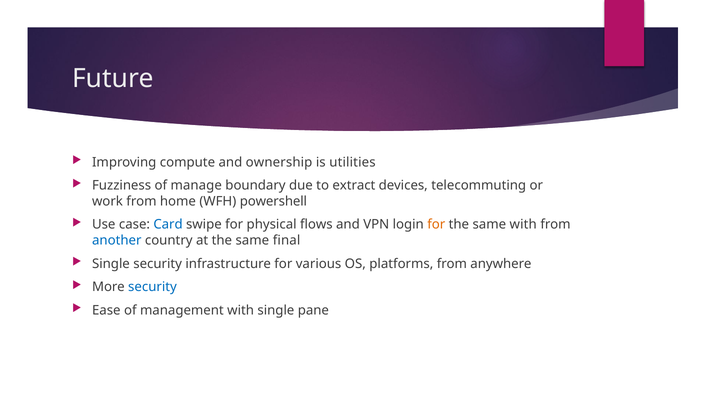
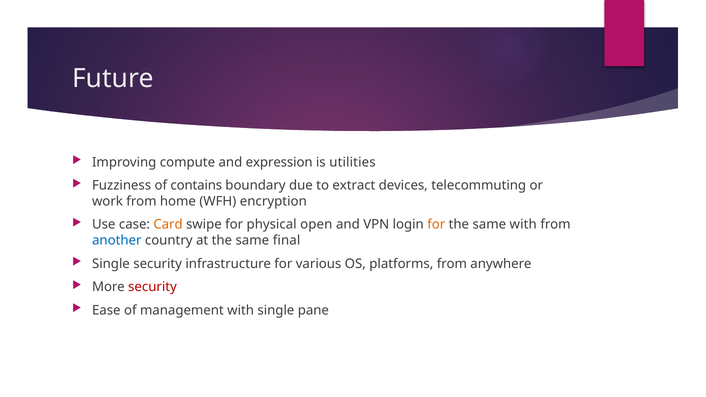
ownership: ownership -> expression (279, 162)
manage: manage -> contains (196, 186)
powershell: powershell -> encryption (273, 201)
Card colour: blue -> orange (168, 225)
flows: flows -> open (316, 225)
security colour: blue -> red (152, 287)
